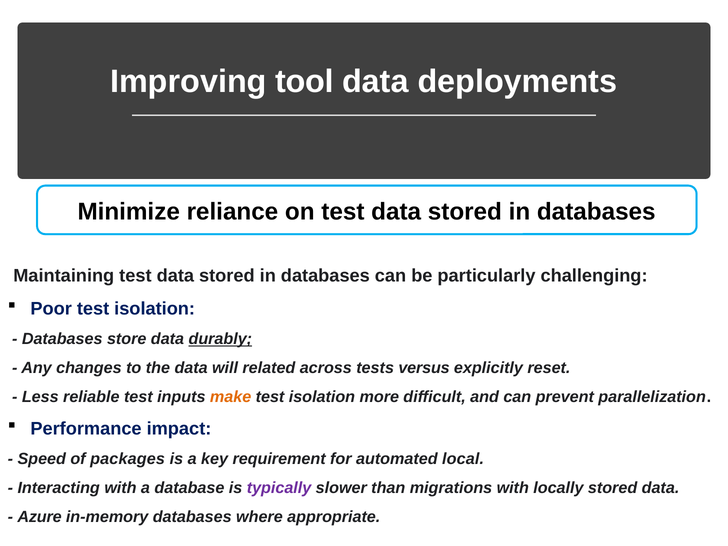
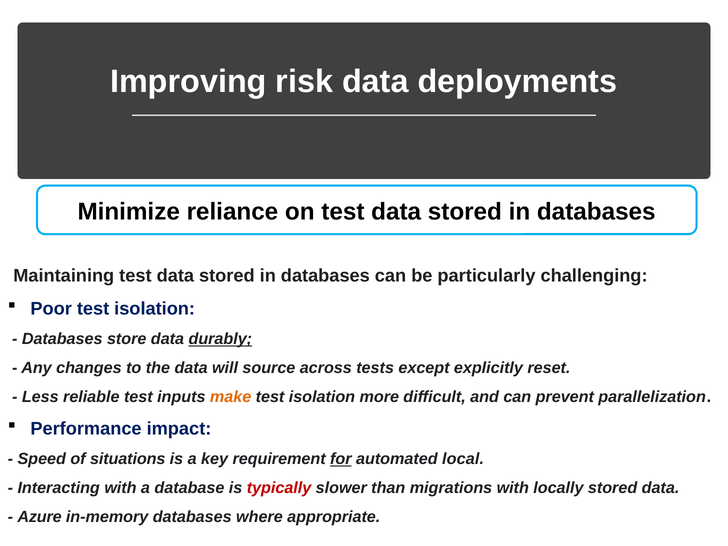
tool: tool -> risk (304, 82)
related: related -> source (269, 368)
versus: versus -> except (424, 368)
packages: packages -> situations (128, 459)
for underline: none -> present (341, 459)
typically colour: purple -> red (279, 488)
